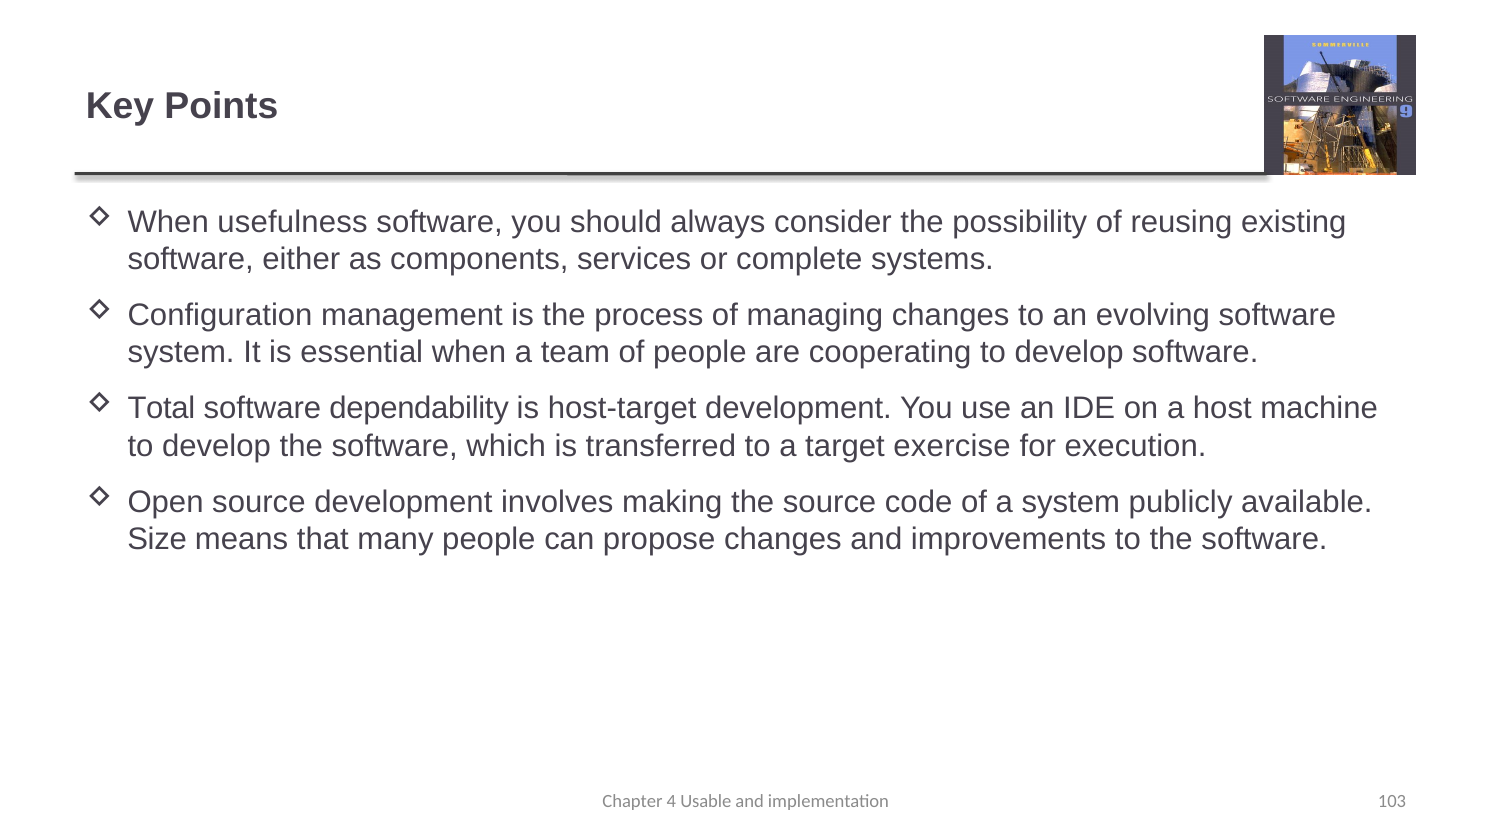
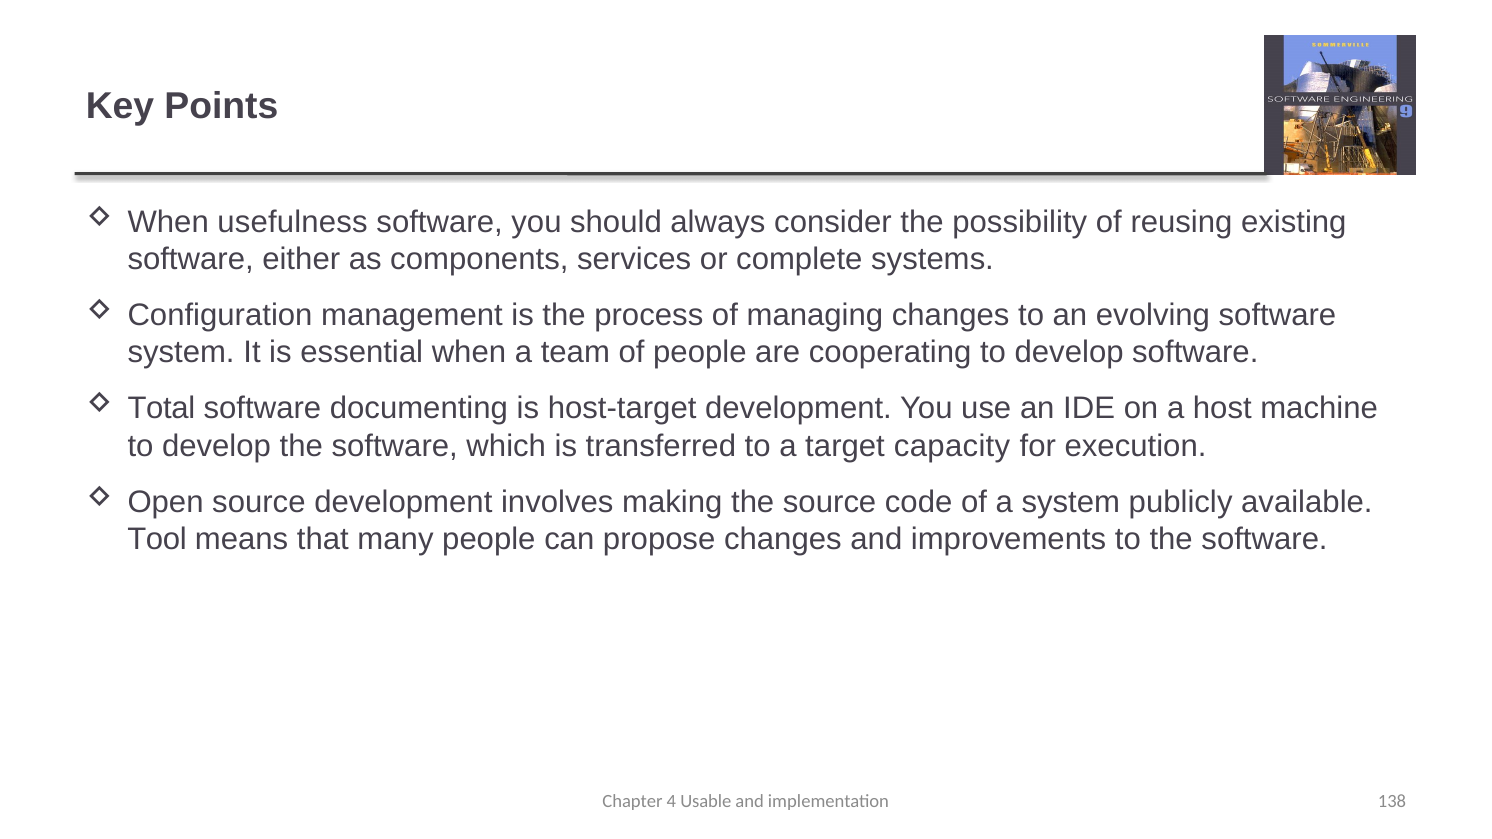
dependability: dependability -> documenting (419, 409)
exercise: exercise -> capacity (952, 446)
Size: Size -> Tool (157, 539)
103: 103 -> 138 (1392, 801)
